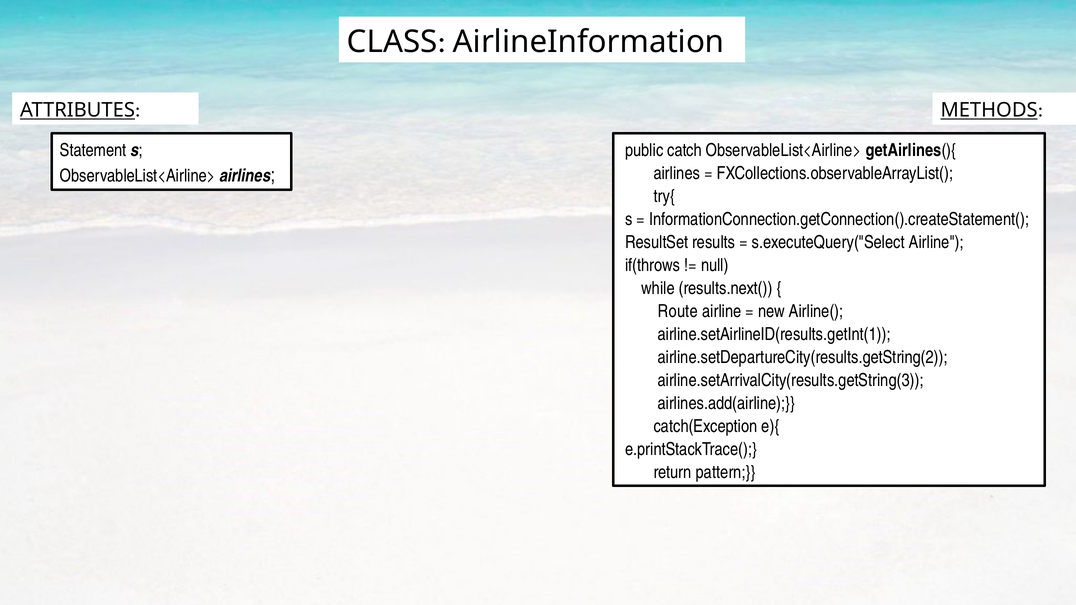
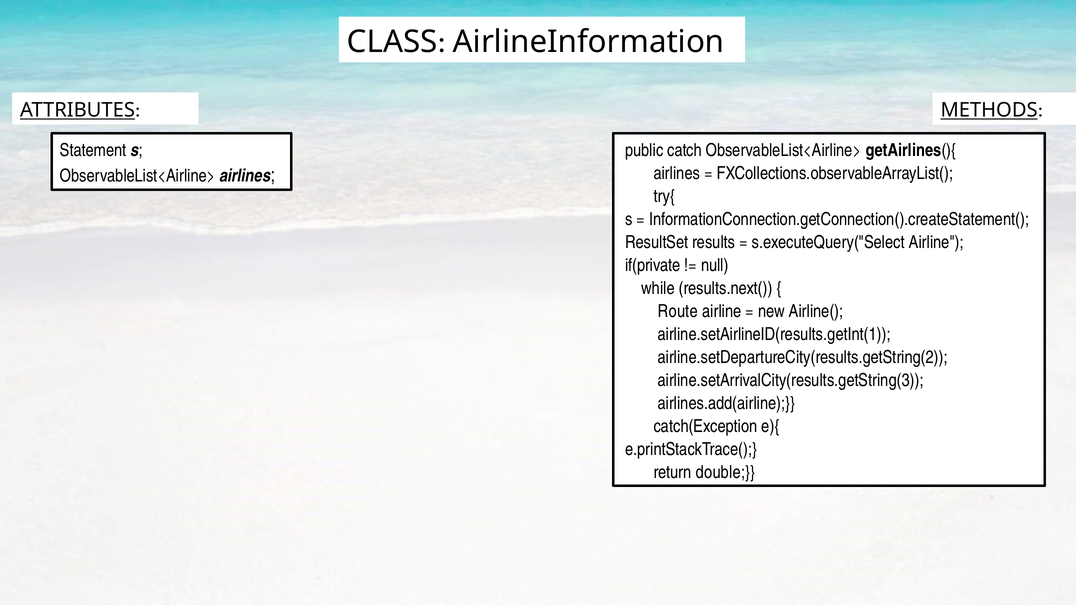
if(throws: if(throws -> if(private (653, 266)
pattern: pattern -> double (726, 473)
